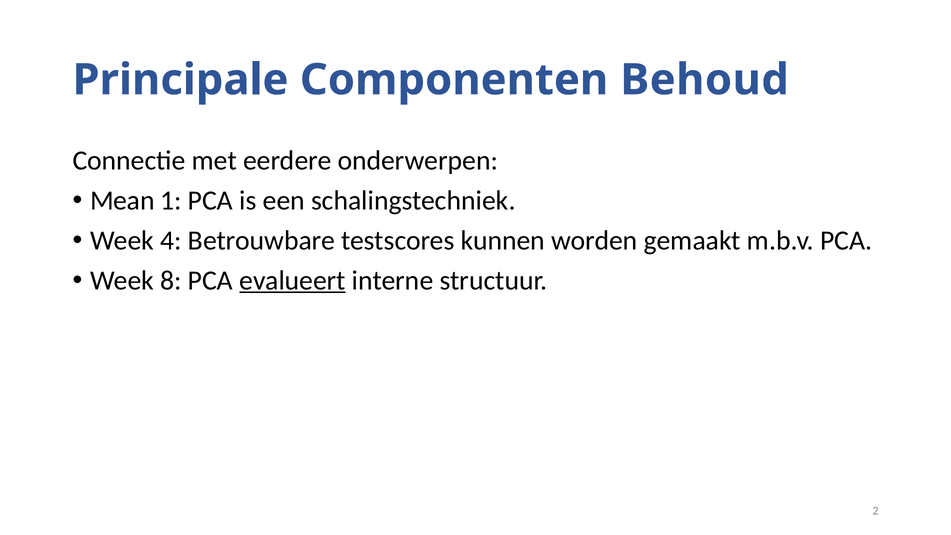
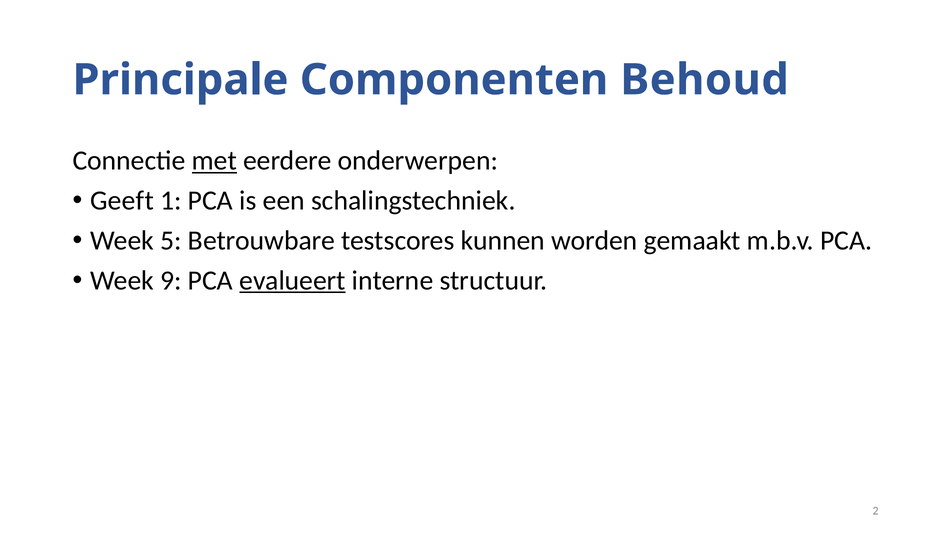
met underline: none -> present (214, 161)
Mean: Mean -> Geeft (122, 201)
4: 4 -> 5 (171, 241)
8: 8 -> 9 (171, 280)
